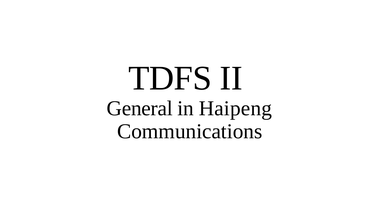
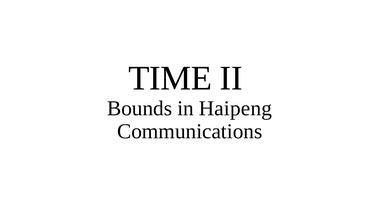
TDFS: TDFS -> TIME (170, 79)
General: General -> Bounds (140, 109)
